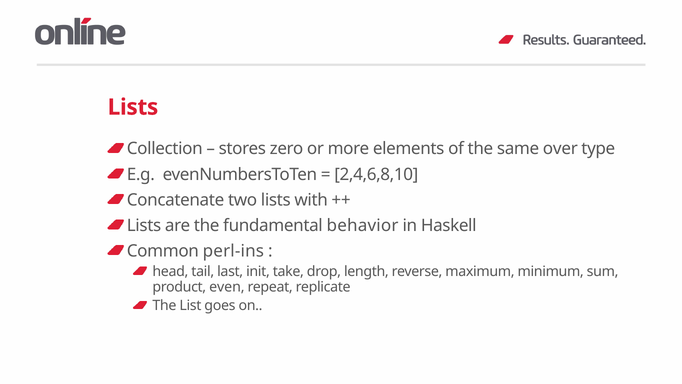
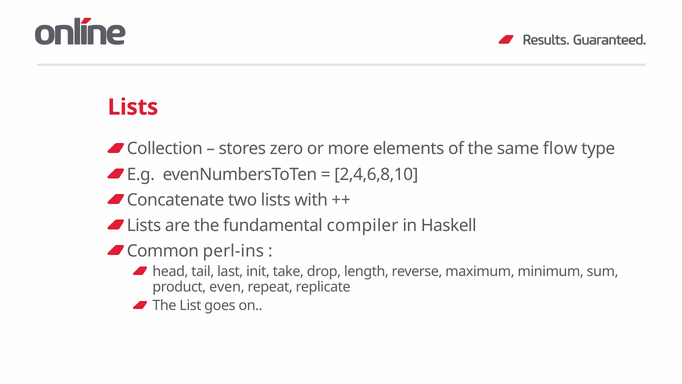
over: over -> flow (560, 149)
behavior: behavior -> compiler (363, 225)
